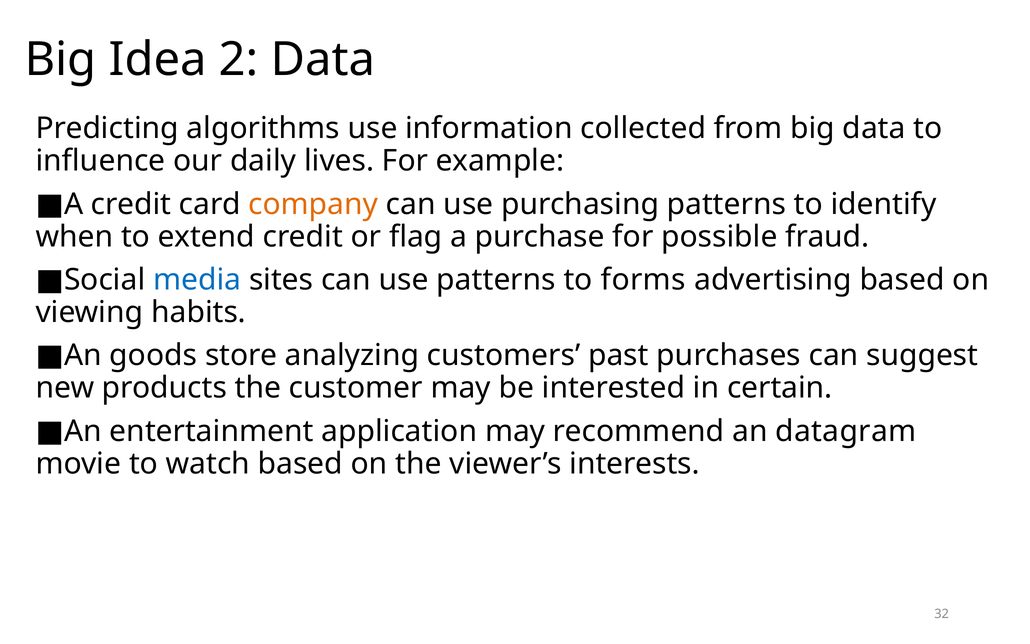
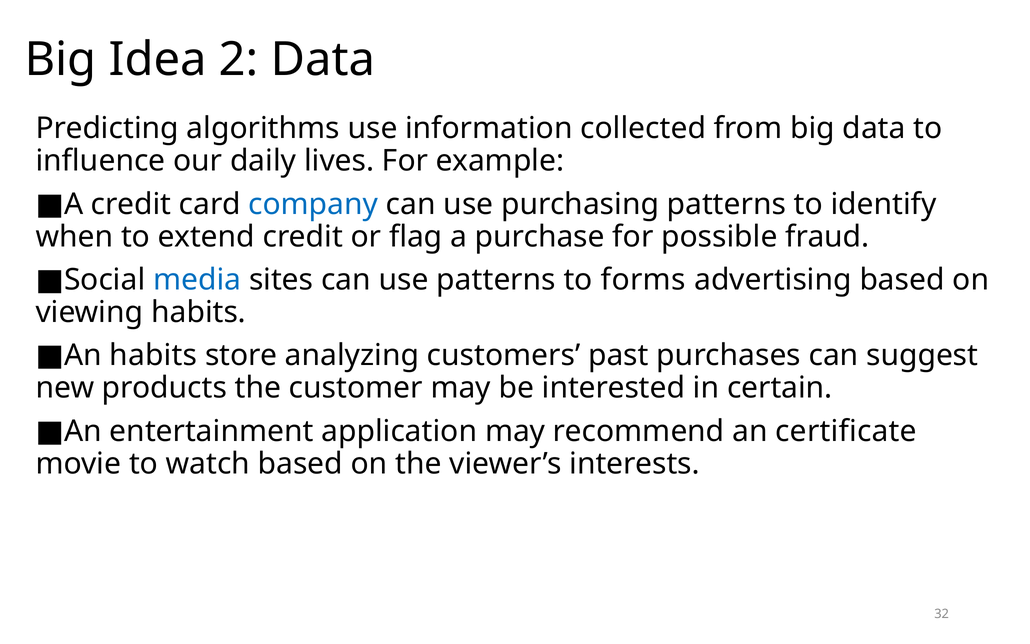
company colour: orange -> blue (313, 204)
An goods: goods -> habits (153, 355)
datagram: datagram -> certificate (846, 431)
